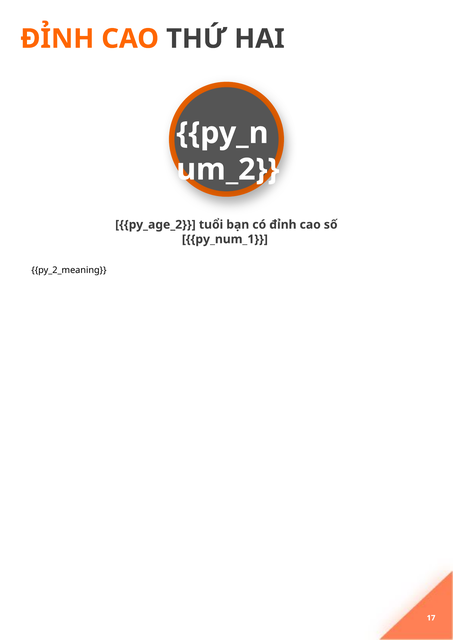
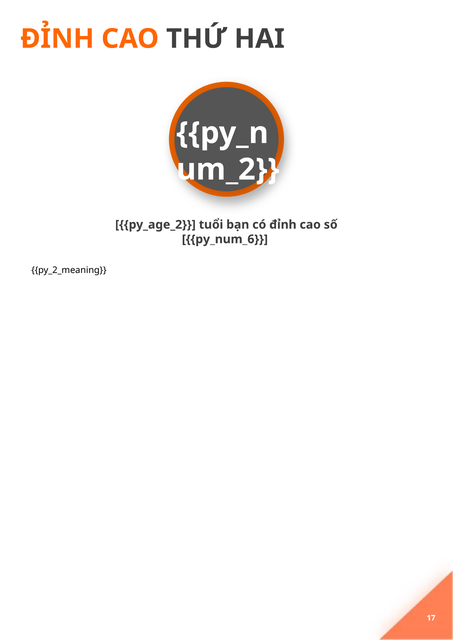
py_num_1: py_num_1 -> py_num_6 (225, 239)
